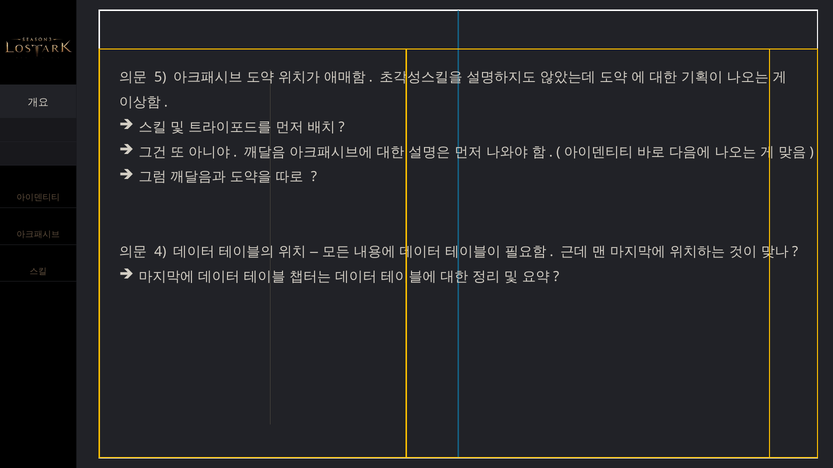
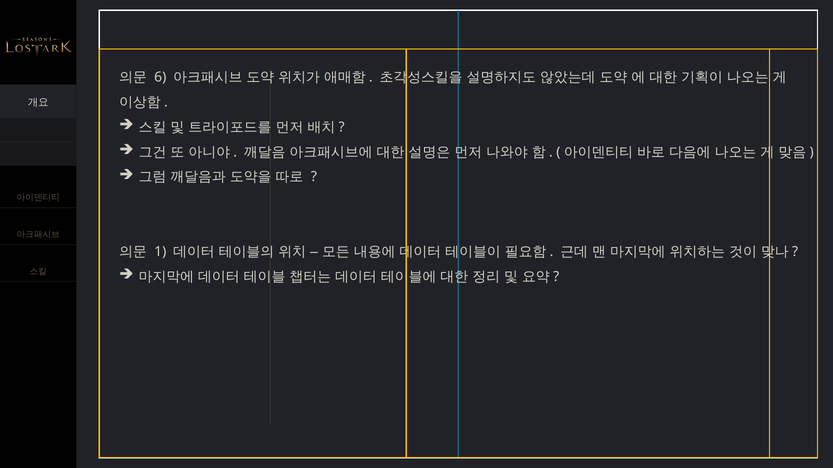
5: 5 -> 6 (160, 77)
4: 4 -> 1 (160, 252)
